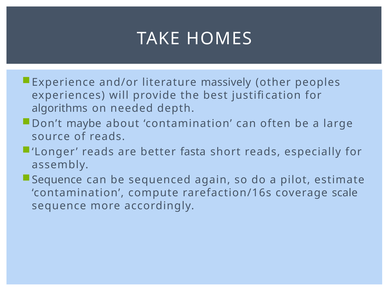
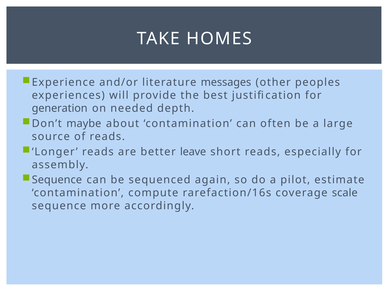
massively: massively -> messages (226, 82)
algorithms: algorithms -> generation (60, 108)
fasta: fasta -> leave (193, 152)
